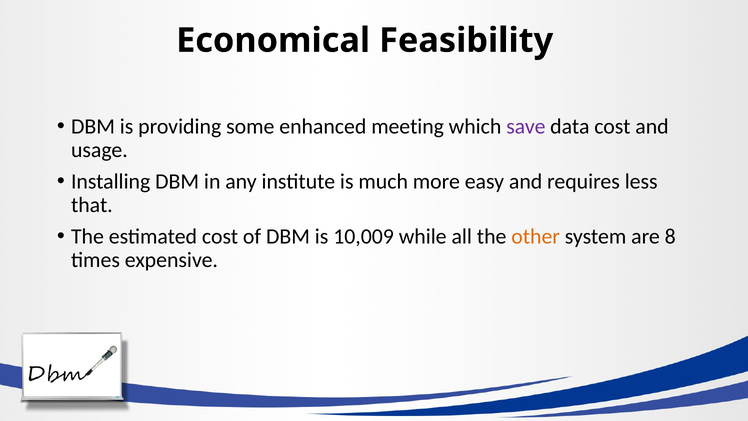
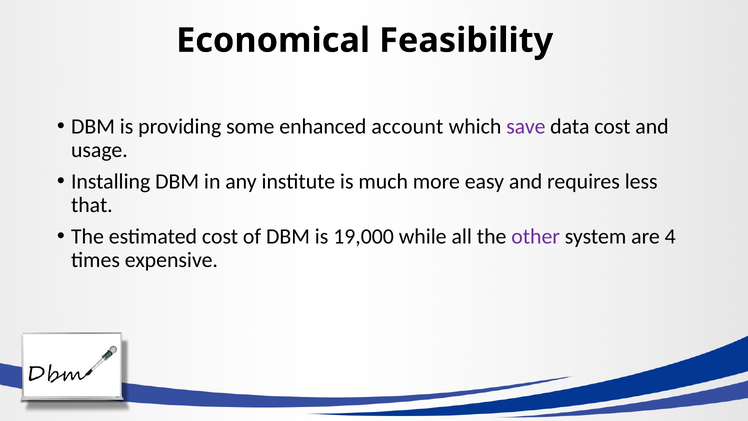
meeting: meeting -> account (407, 126)
10,009: 10,009 -> 19,000 (364, 236)
other colour: orange -> purple (536, 236)
8: 8 -> 4 (670, 236)
